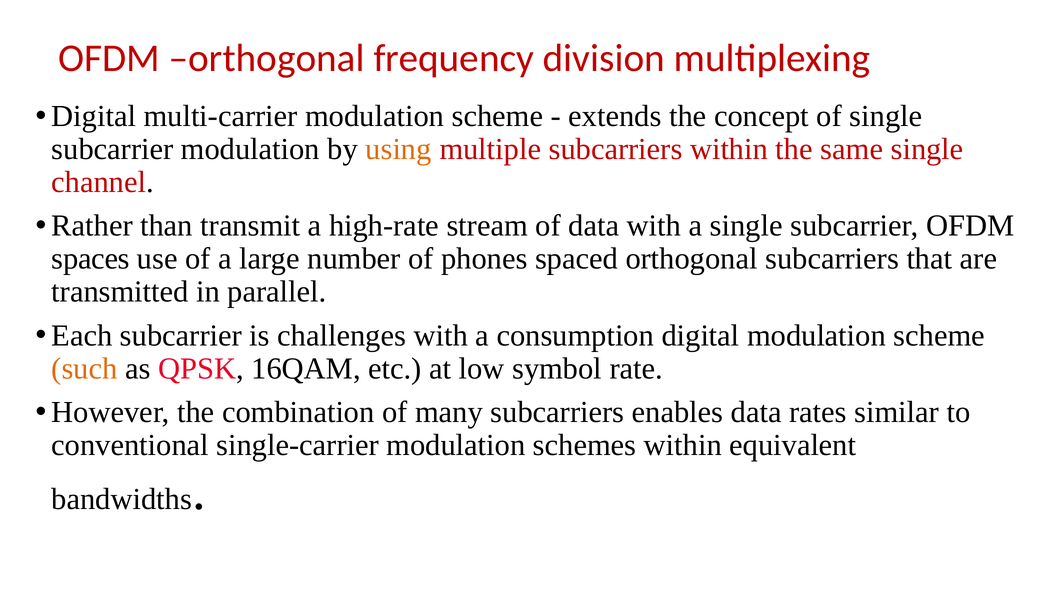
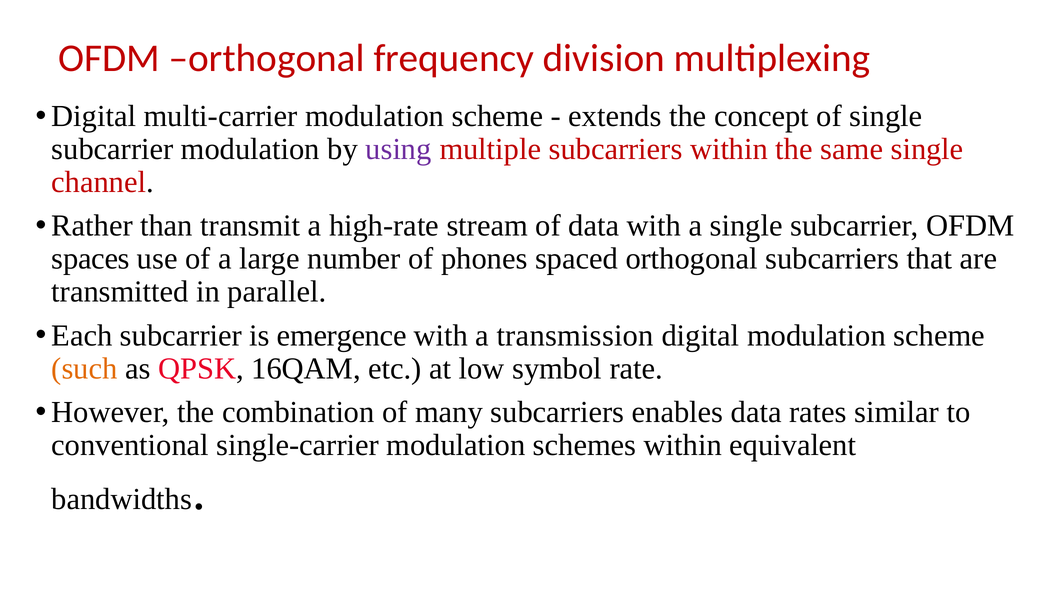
using colour: orange -> purple (398, 149)
challenges: challenges -> emergence (342, 336)
consumption: consumption -> transmission (575, 336)
